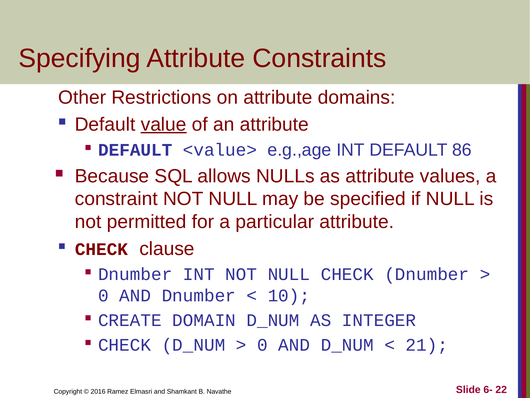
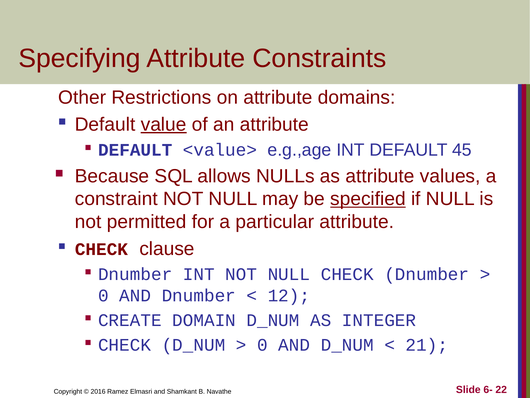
86: 86 -> 45 (462, 150)
specified underline: none -> present (368, 199)
10: 10 -> 12 (289, 295)
